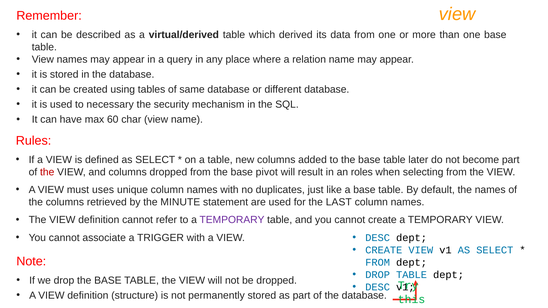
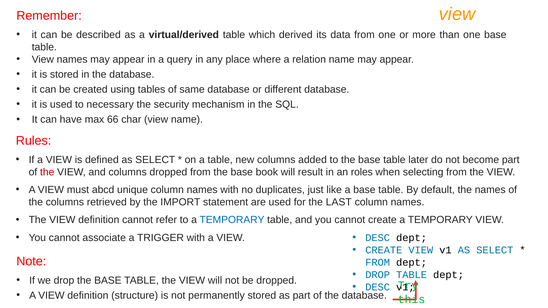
60: 60 -> 66 (113, 120)
pivot: pivot -> book (267, 172)
uses: uses -> abcd (103, 190)
MINUTE: MINUTE -> IMPORT (180, 202)
TEMPORARY colour: purple -> blue (232, 220)
